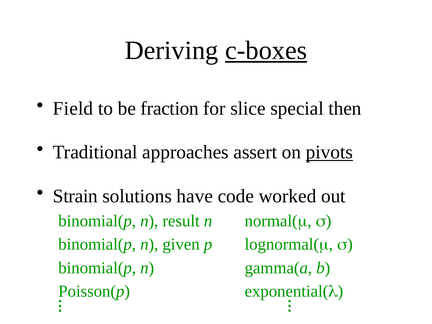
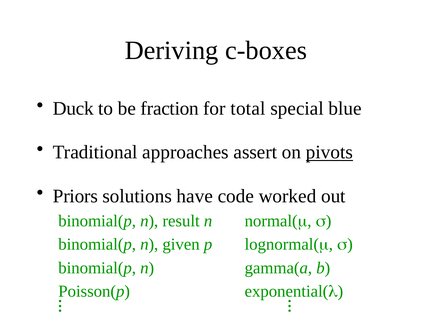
c-boxes underline: present -> none (266, 50)
Field: Field -> Duck (73, 109)
slice: slice -> total (248, 109)
then: then -> blue (345, 109)
Strain: Strain -> Priors (75, 196)
